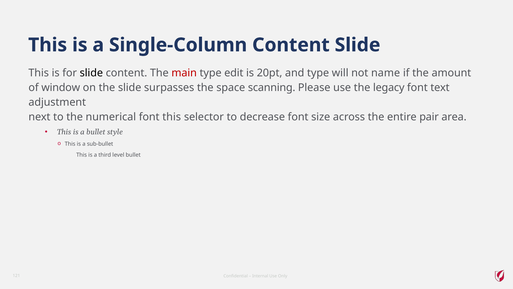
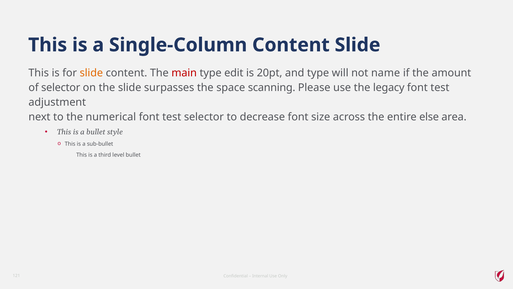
slide colour: black -> orange (91, 73)
of window: window -> selector (61, 87)
text: text -> test (440, 87)
numerical font this: this -> test (172, 117)
pair: pair -> else (429, 117)
